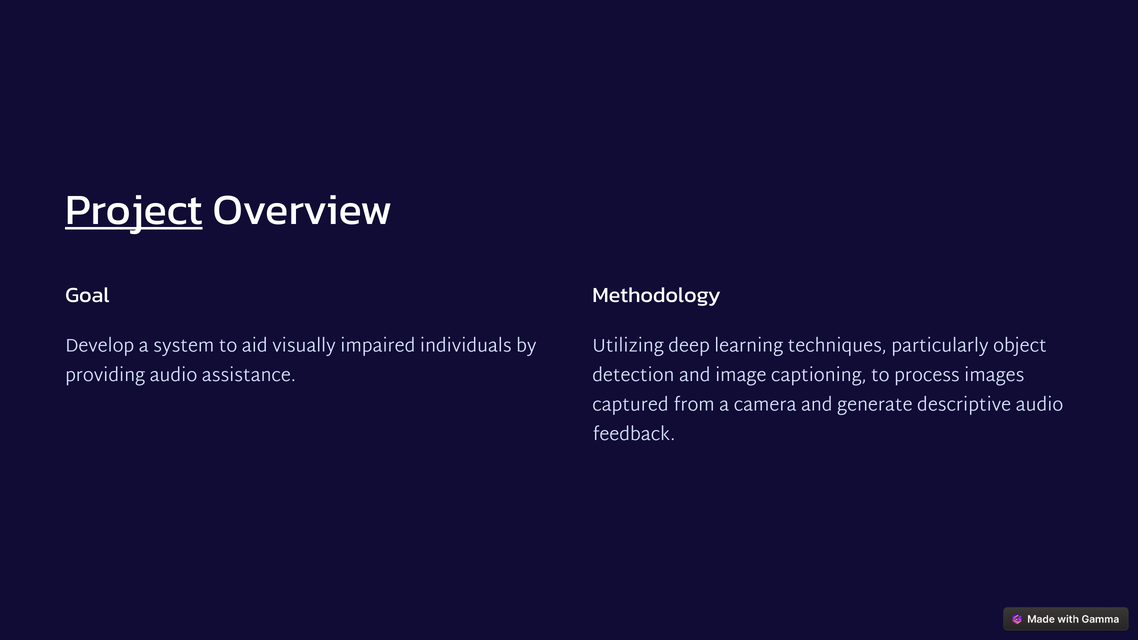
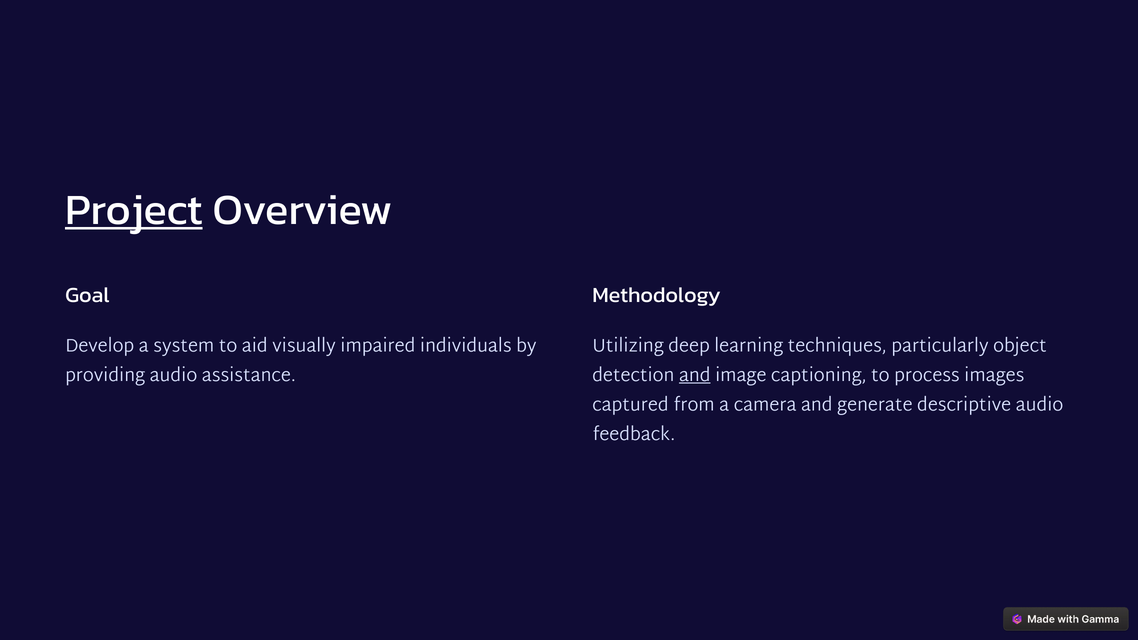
and underline: none -> present (695, 375)
